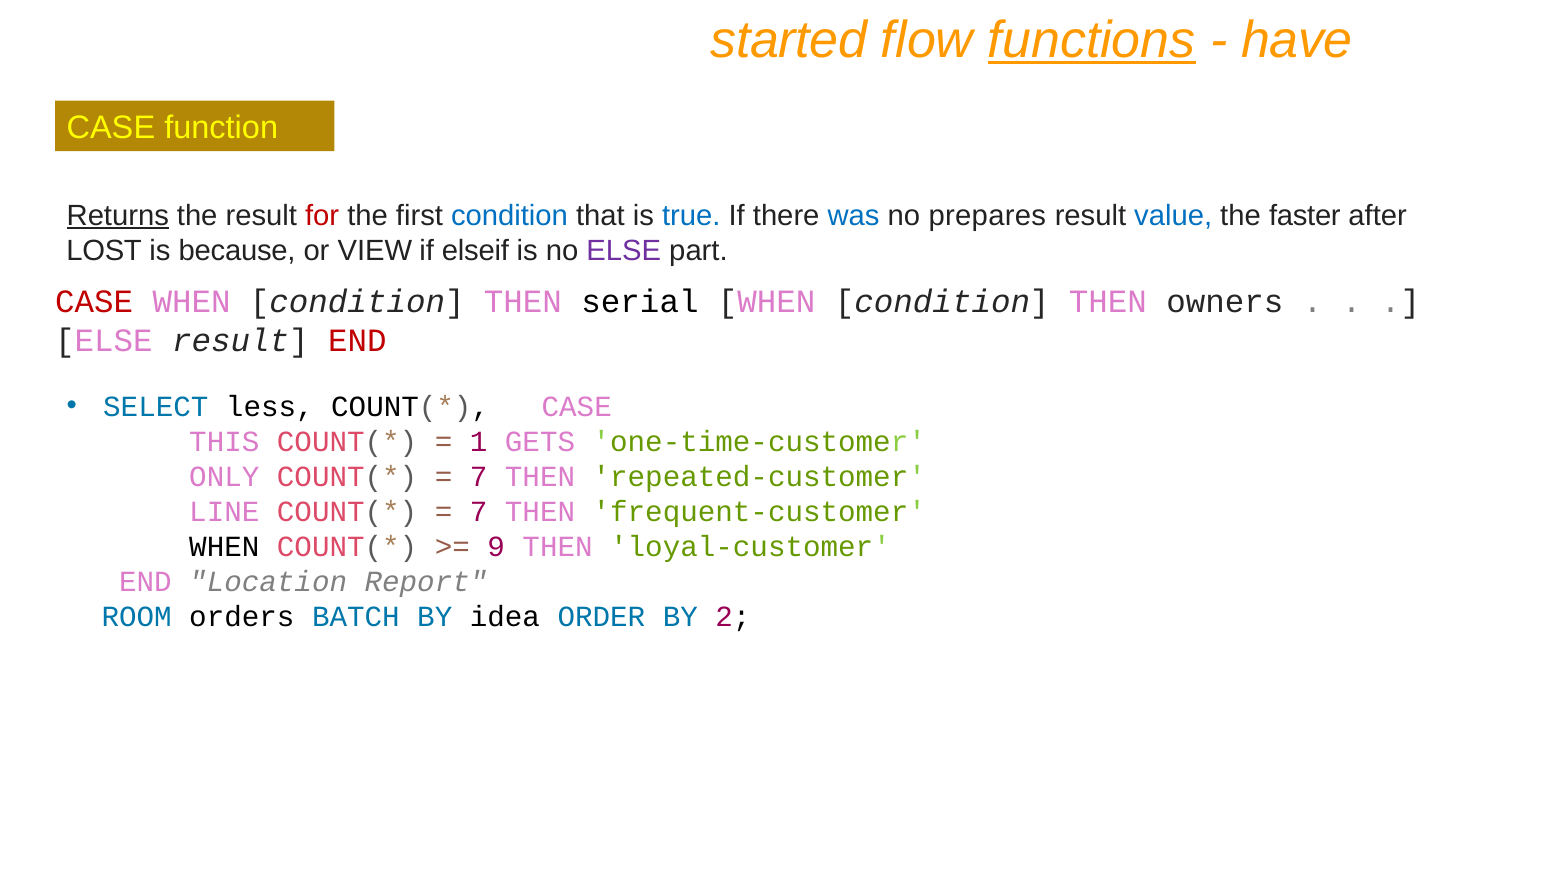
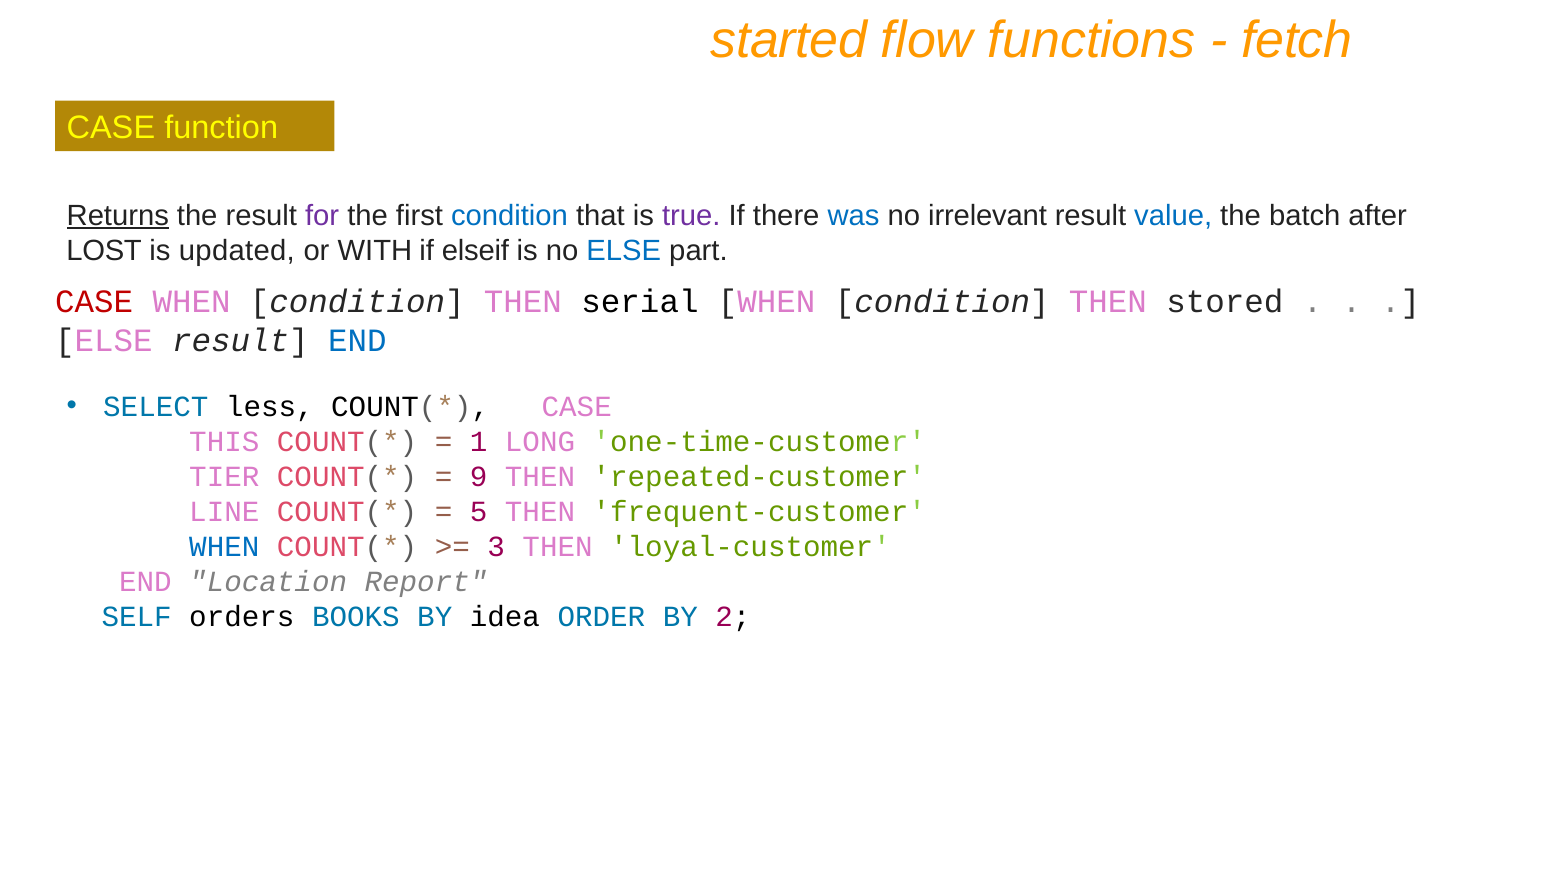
functions underline: present -> none (1092, 41)
have: have -> fetch (1297, 41)
for colour: red -> purple (322, 215)
true colour: blue -> purple (691, 215)
prepares: prepares -> irrelevant (988, 215)
faster: faster -> batch (1305, 215)
because: because -> updated (237, 250)
VIEW: VIEW -> WITH (375, 250)
ELSE colour: purple -> blue (624, 250)
owners: owners -> stored (1225, 302)
END colour: red -> blue (357, 341)
GETS: GETS -> LONG (540, 442)
ONLY: ONLY -> TIER (224, 477)
7: 7 -> 9 (479, 477)
7: 7 -> 5 (479, 512)
WHEN colour: black -> blue (224, 547)
9: 9 -> 3 (496, 547)
ROOM: ROOM -> SELF (137, 617)
BATCH: BATCH -> BOOKS (356, 617)
